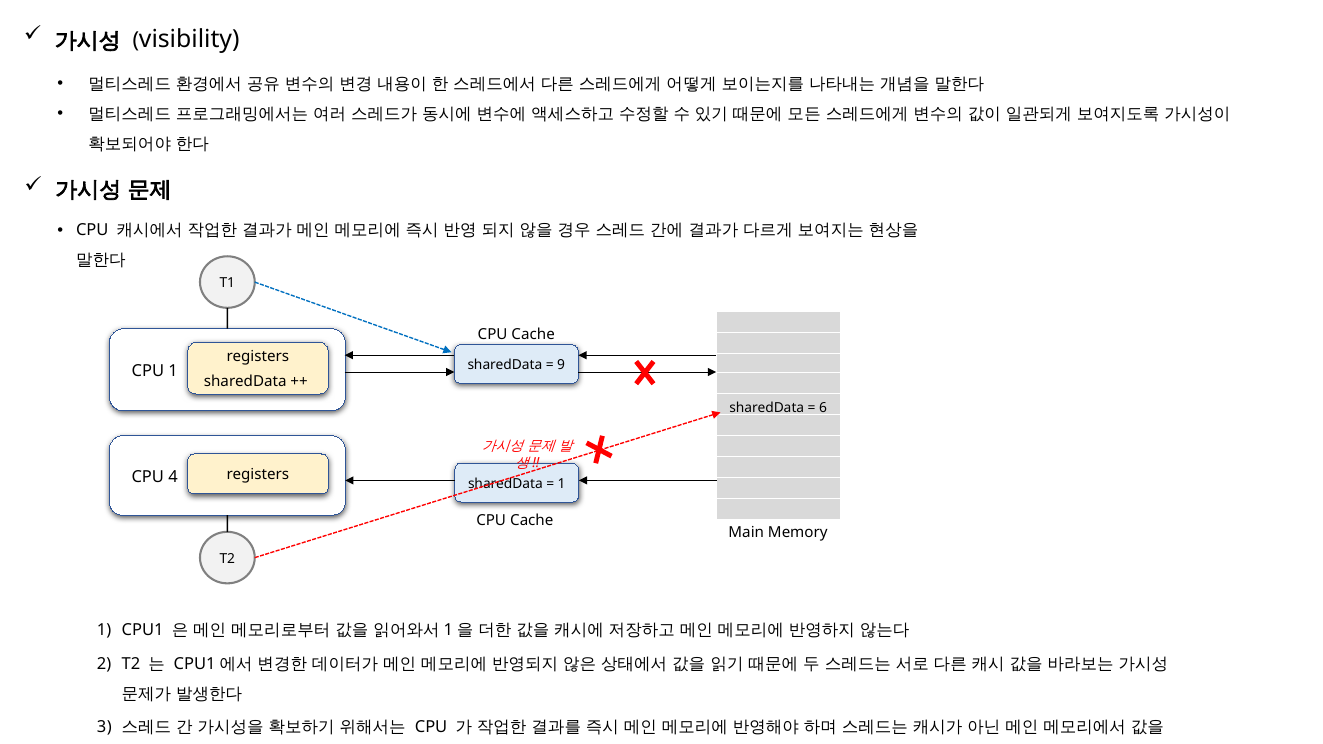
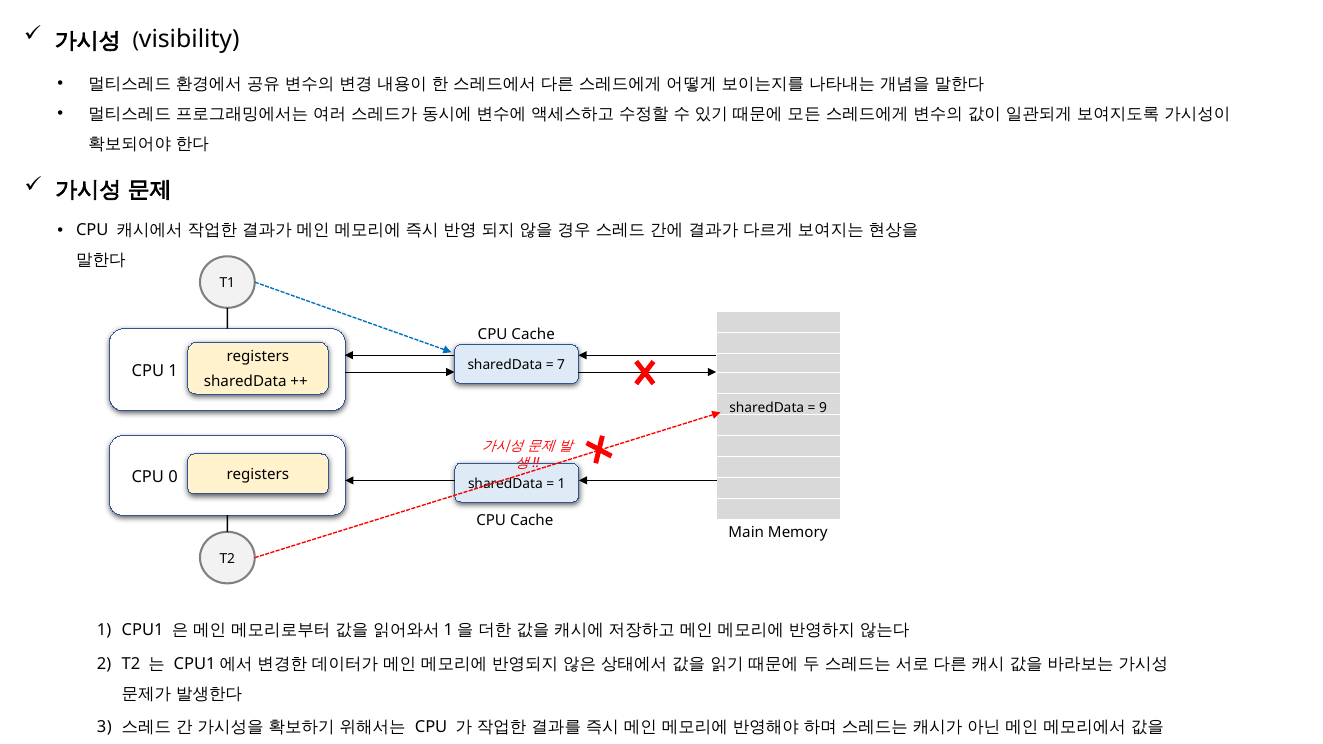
9: 9 -> 7 (561, 365)
6: 6 -> 9 (823, 408)
4: 4 -> 0 (173, 477)
